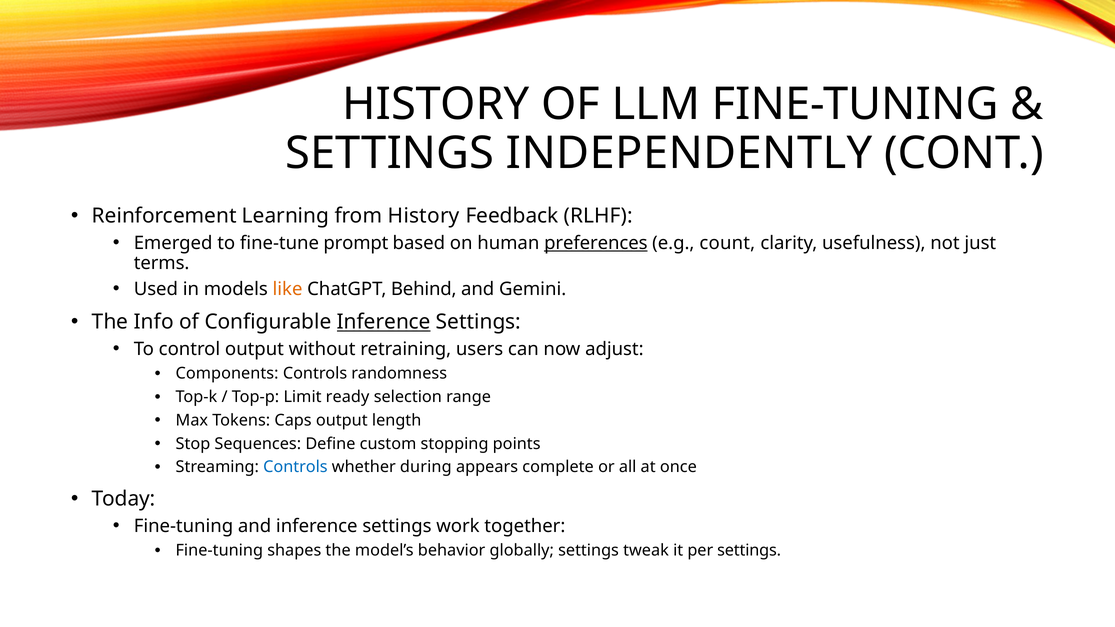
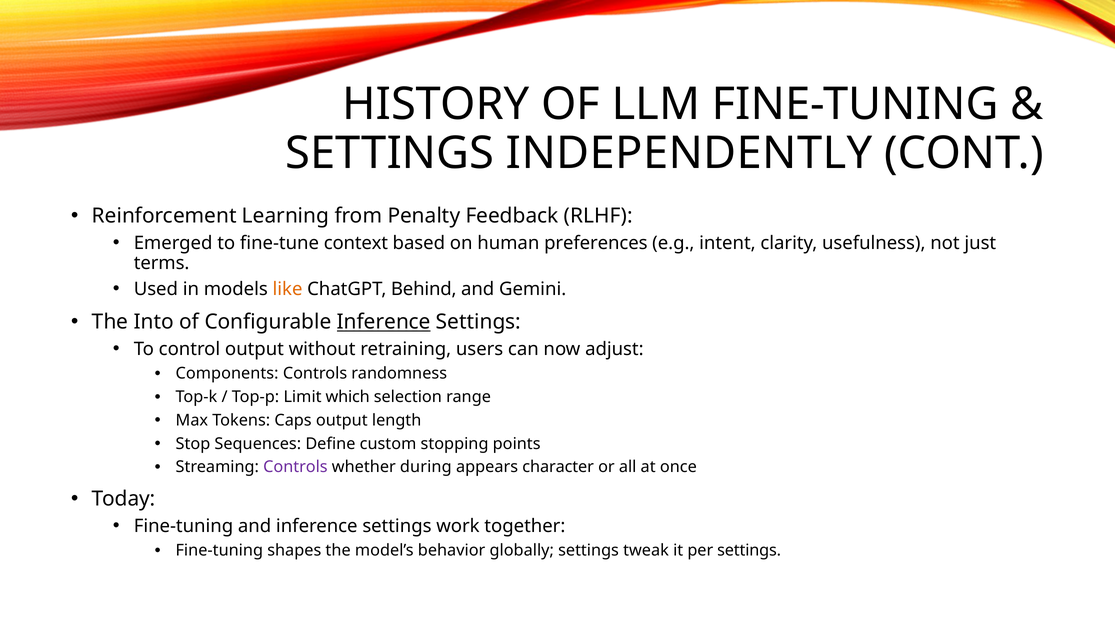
from History: History -> Penalty (424, 216)
prompt: prompt -> context (356, 243)
preferences underline: present -> none (596, 243)
count: count -> intent (727, 243)
Info: Info -> Into (154, 322)
ready: ready -> which (348, 397)
Controls colour: blue -> purple (295, 467)
complete: complete -> character (558, 467)
